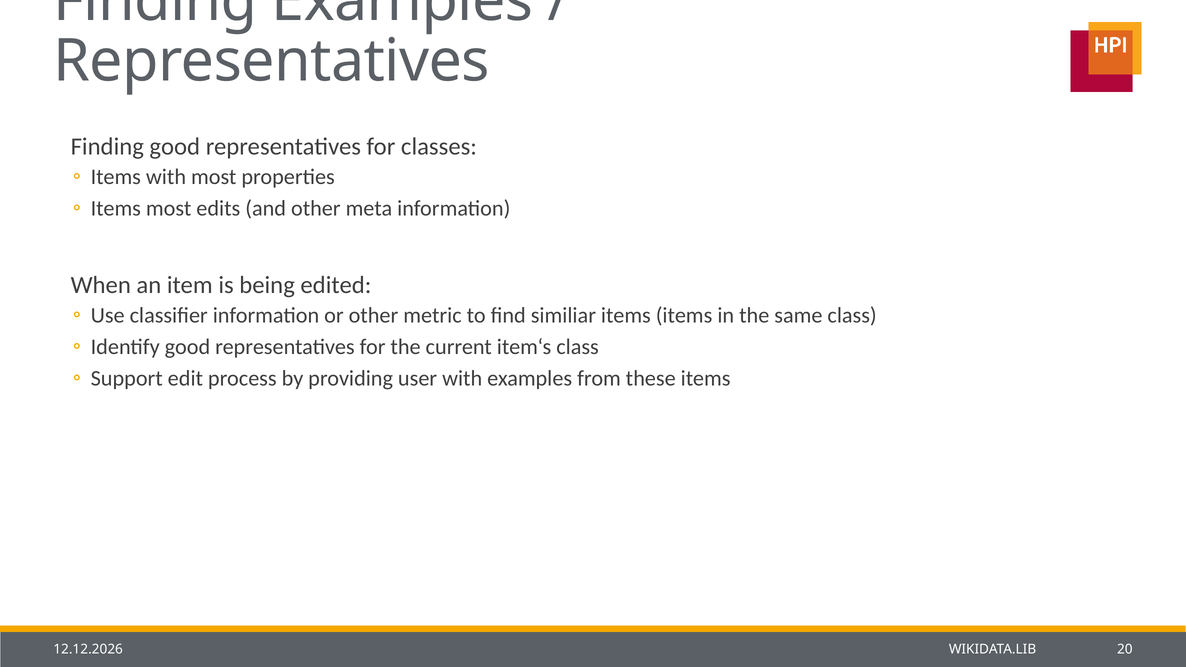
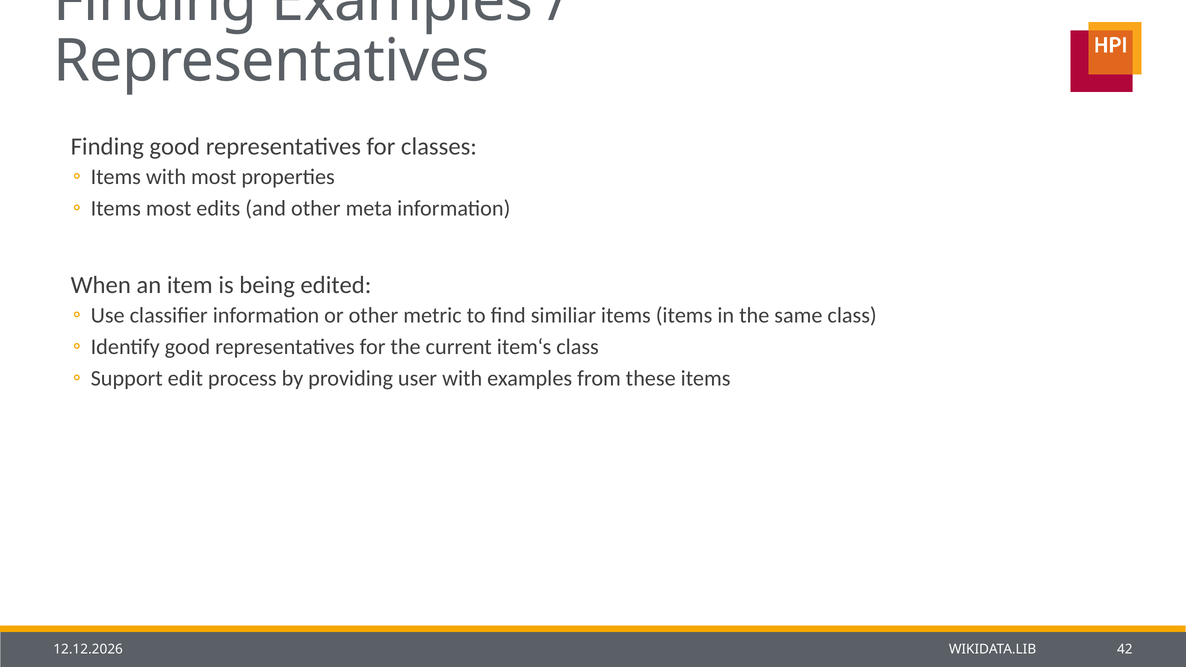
20: 20 -> 42 (1125, 649)
